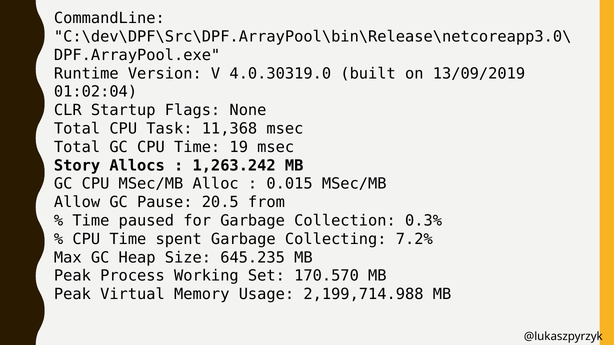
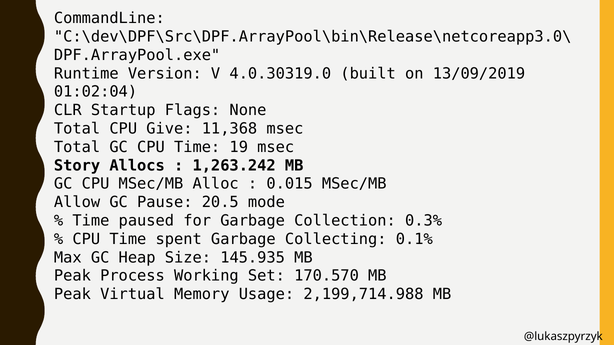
Task: Task -> Give (169, 129)
from: from -> mode (266, 203)
7.2%: 7.2% -> 0.1% (414, 239)
645.235: 645.235 -> 145.935 (253, 258)
